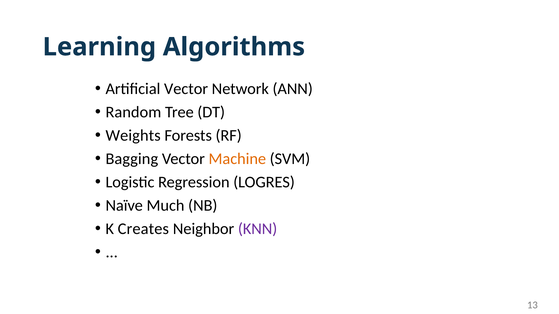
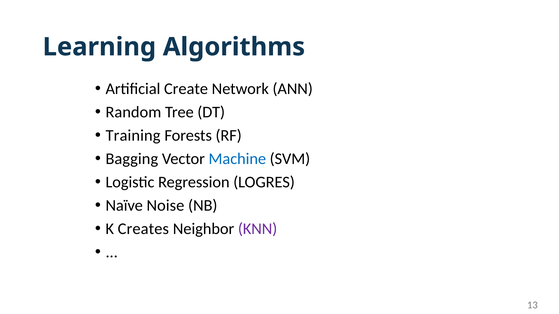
Artificial Vector: Vector -> Create (186, 89)
Weights: Weights -> Training (133, 136)
Machine colour: orange -> blue (237, 159)
Much: Much -> Noise (165, 206)
